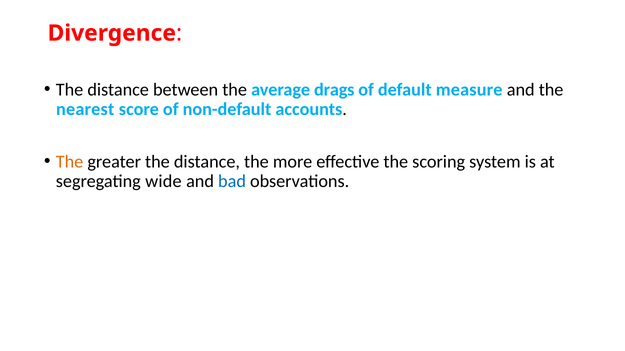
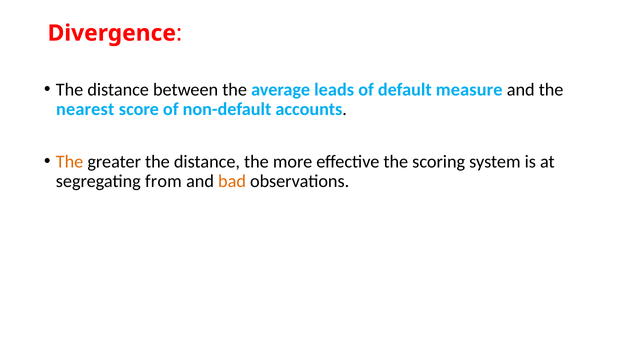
drags: drags -> leads (334, 90)
wide: wide -> from (163, 181)
bad colour: blue -> orange (232, 181)
